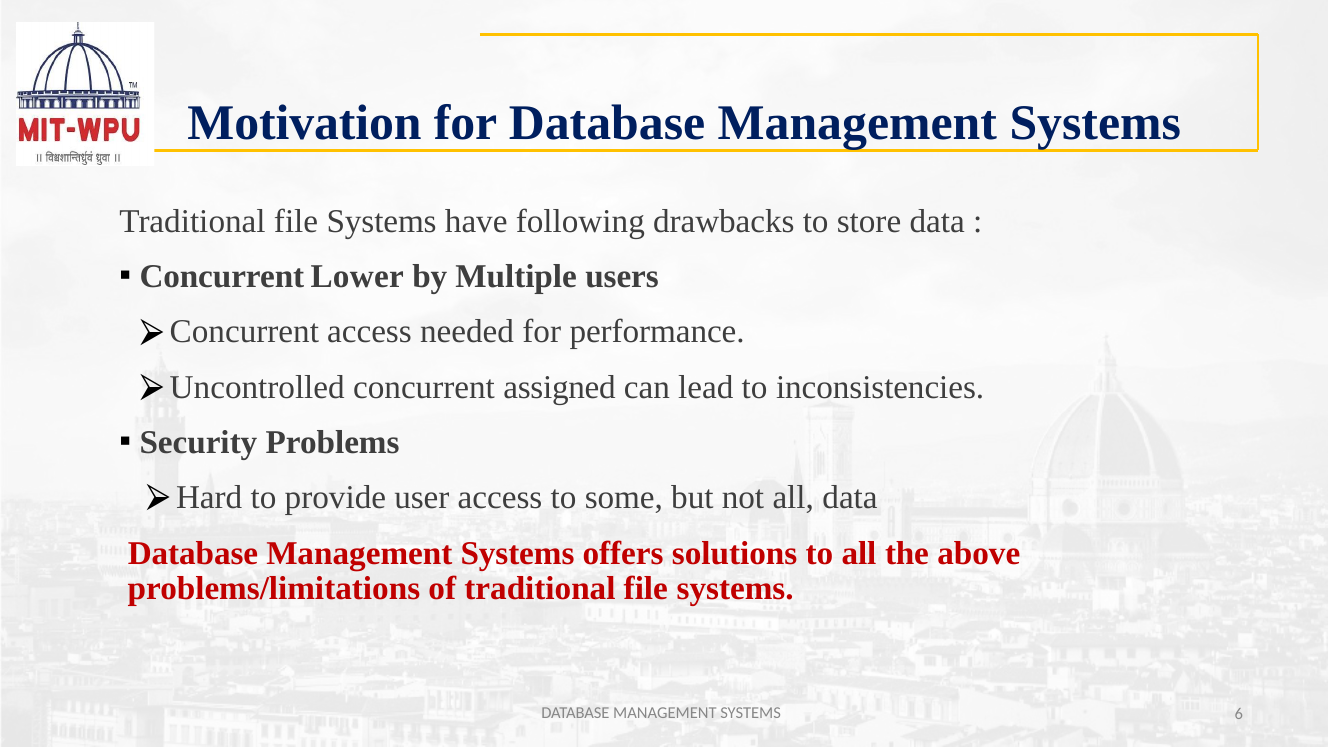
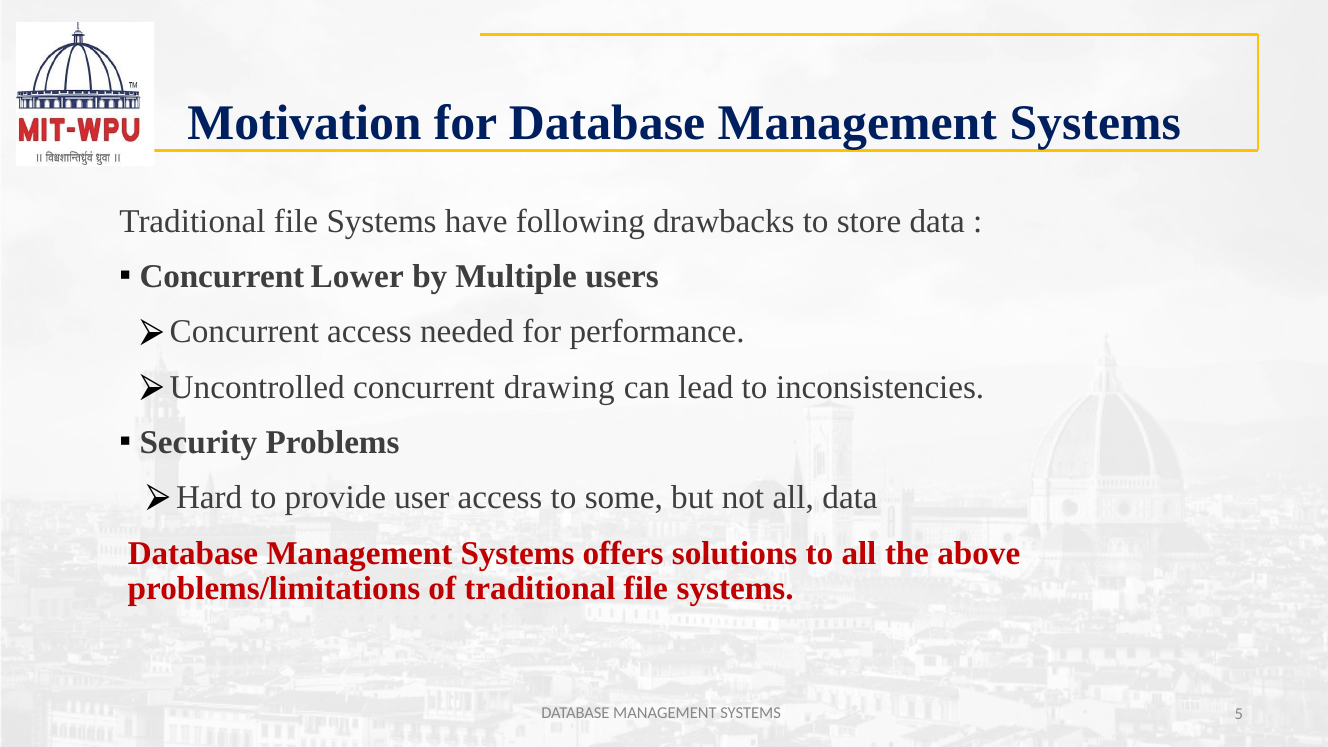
assigned: assigned -> drawing (559, 387)
6: 6 -> 5 (1239, 714)
